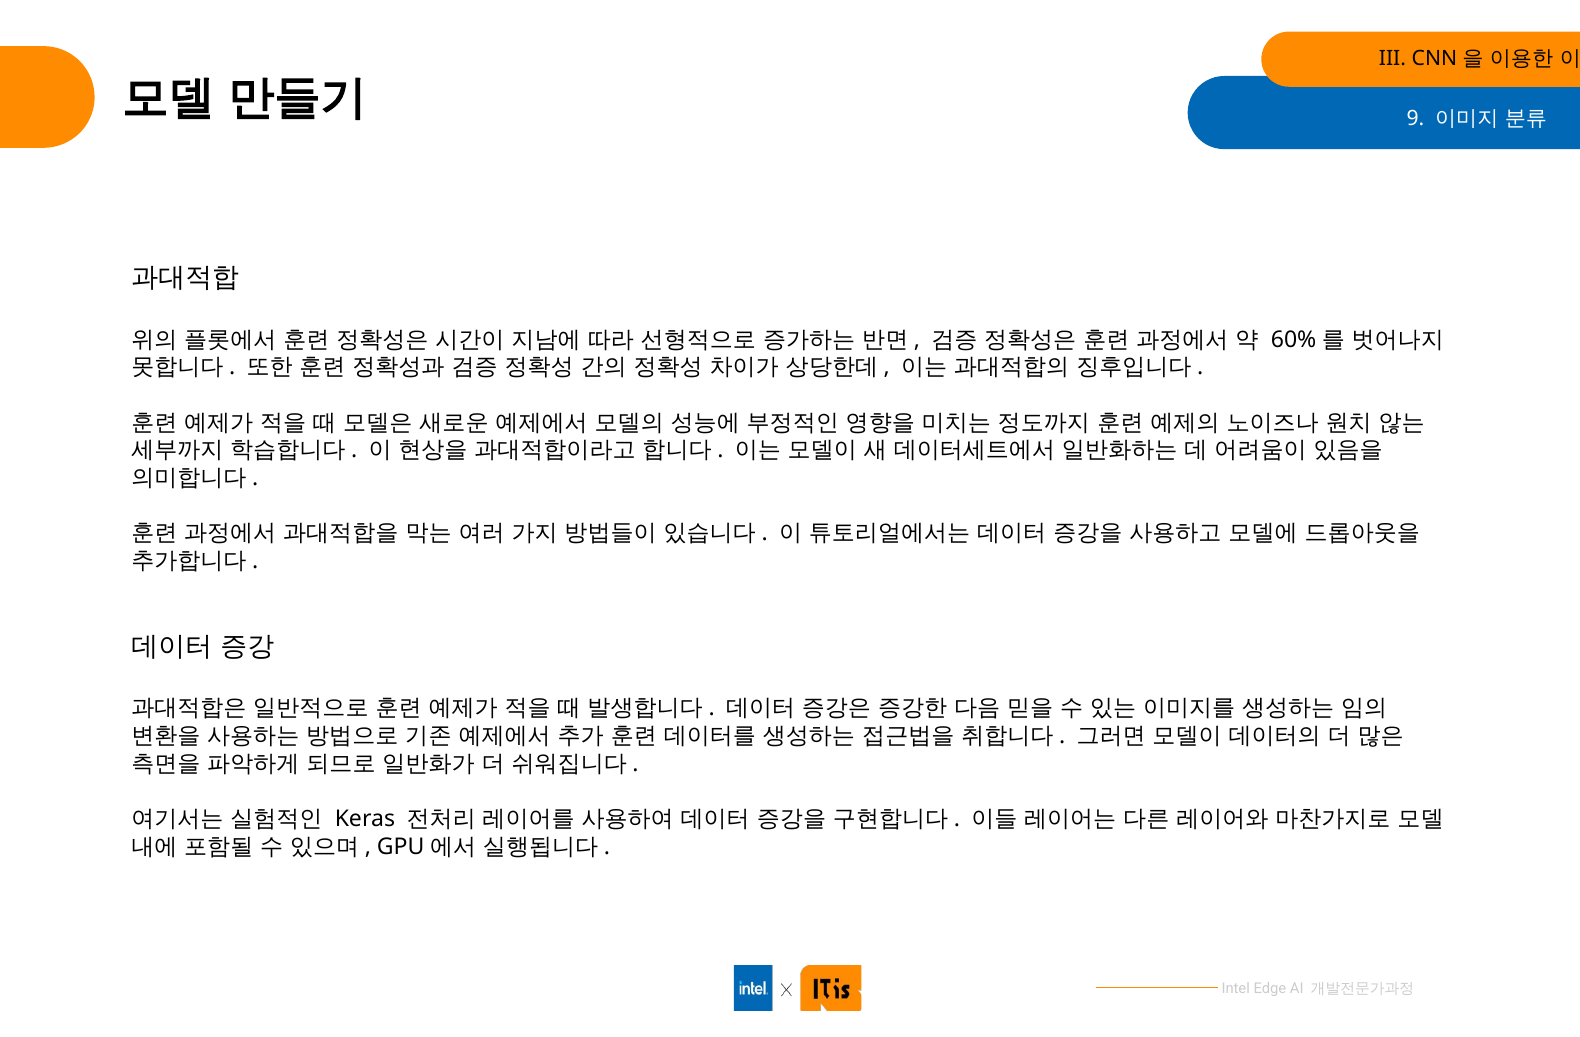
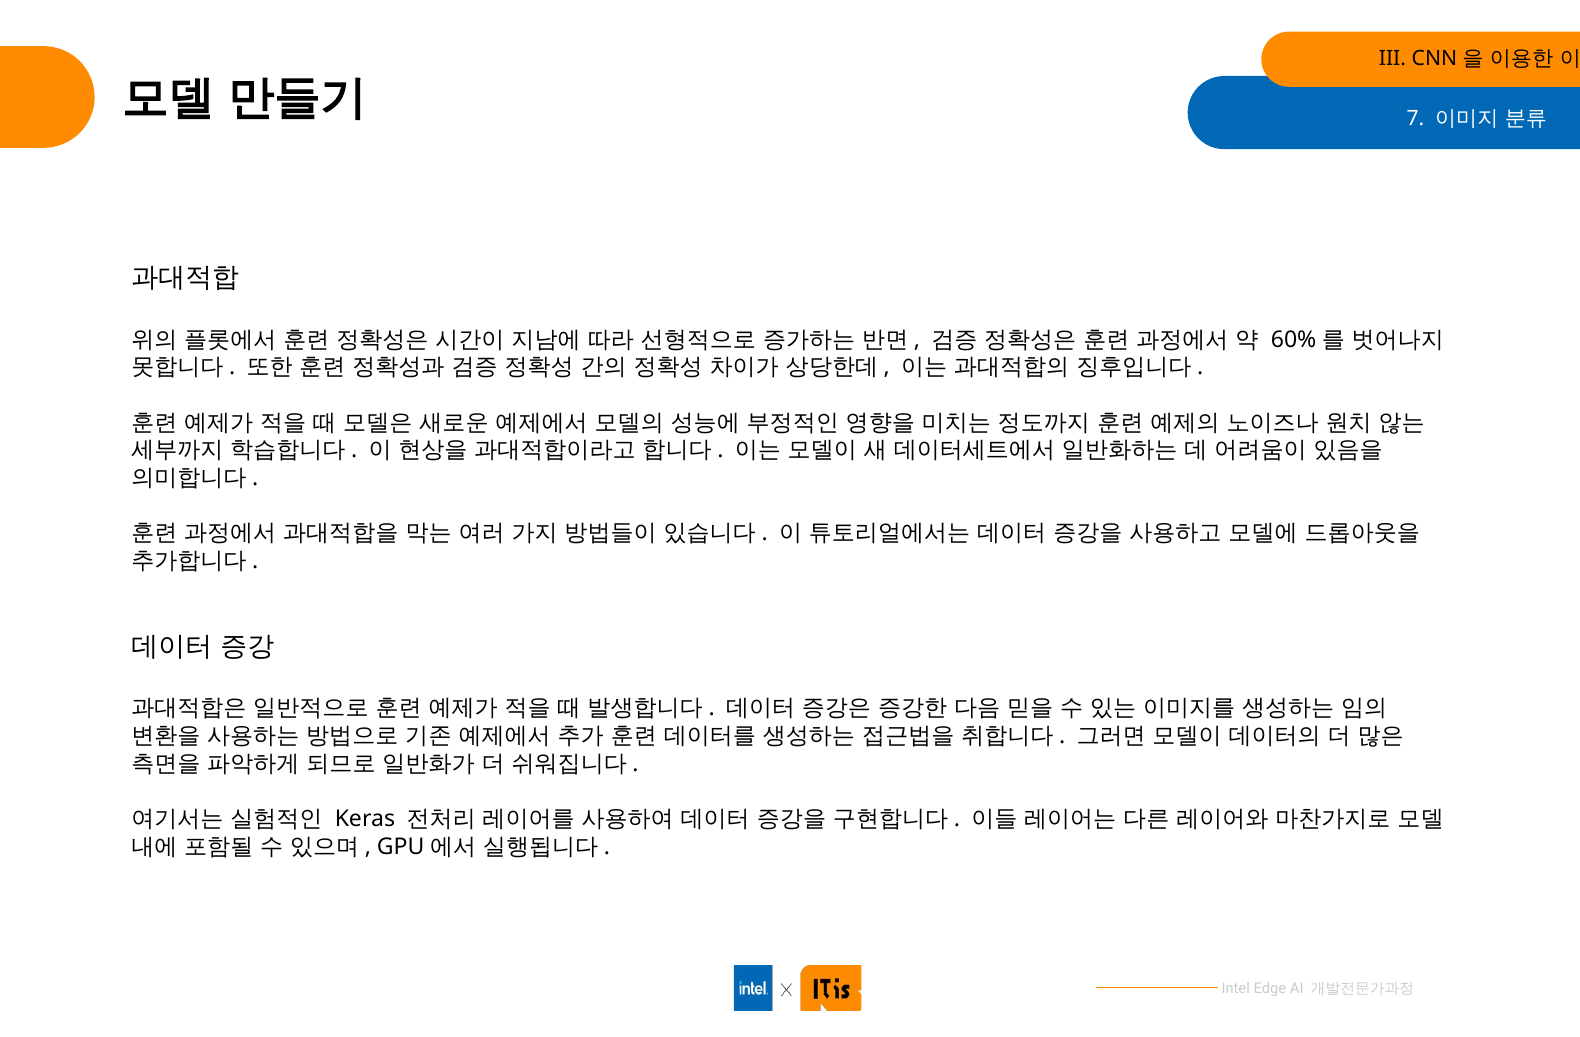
9: 9 -> 7 (1416, 119)
